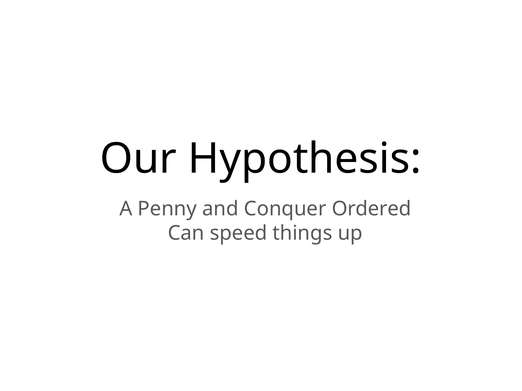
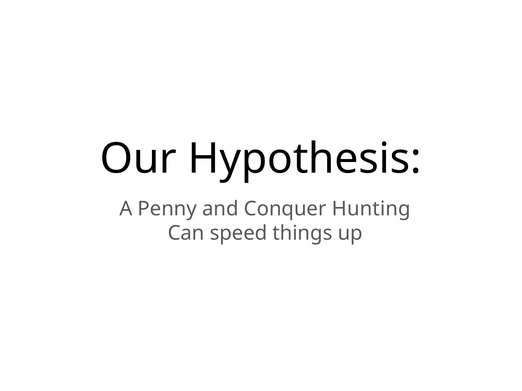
Ordered: Ordered -> Hunting (371, 209)
